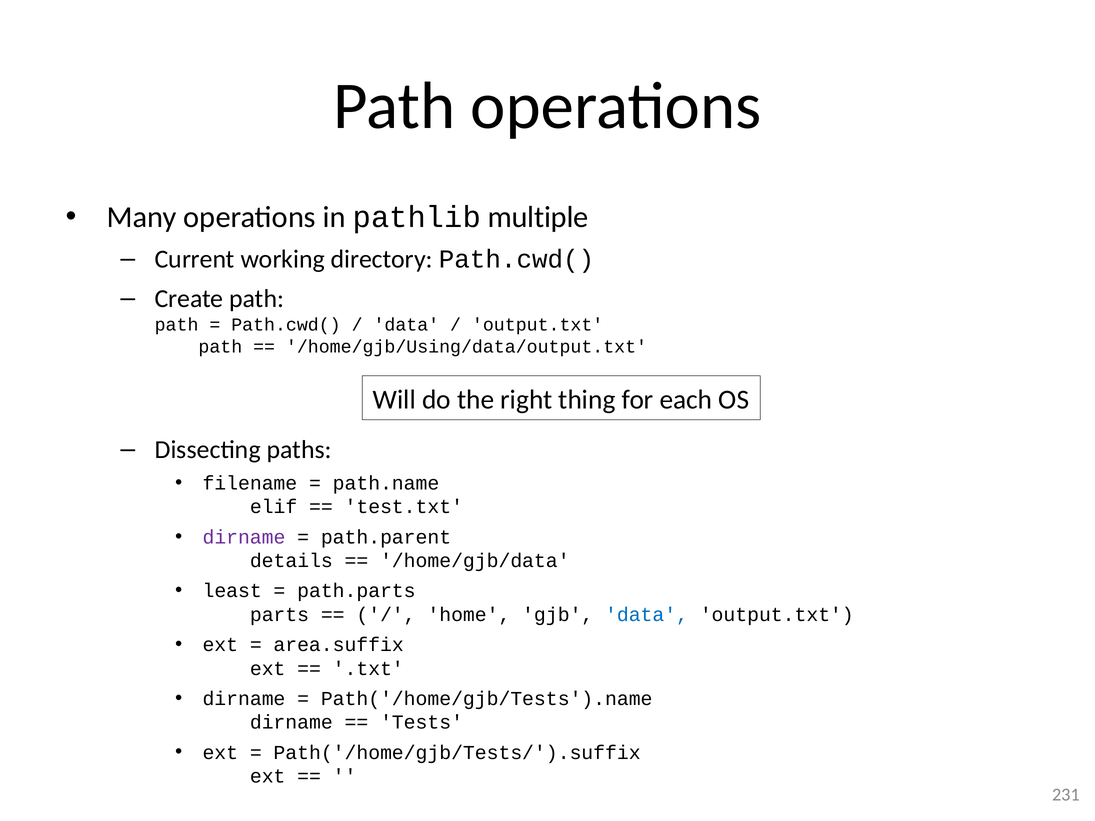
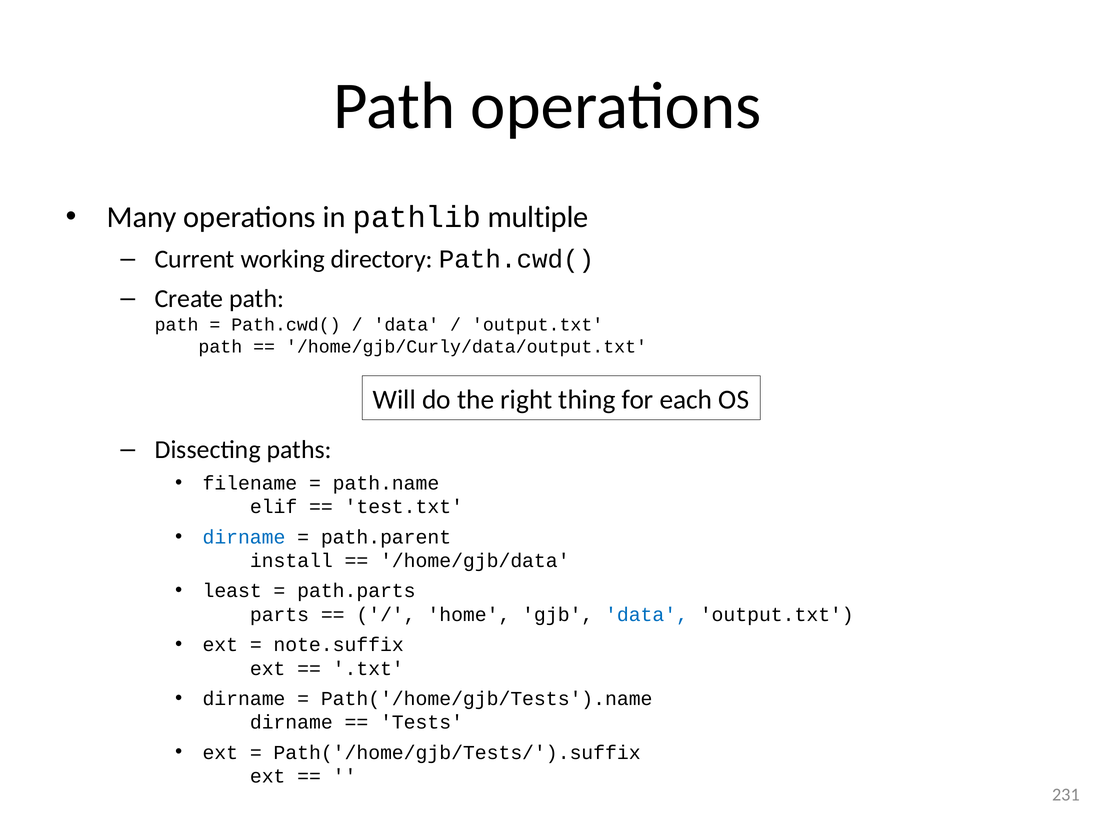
/home/gjb/Using/data/output.txt: /home/gjb/Using/data/output.txt -> /home/gjb/Curly/data/output.txt (467, 347)
dirname colour: purple -> blue (244, 537)
details: details -> install (291, 561)
area.suffix: area.suffix -> note.suffix (339, 645)
